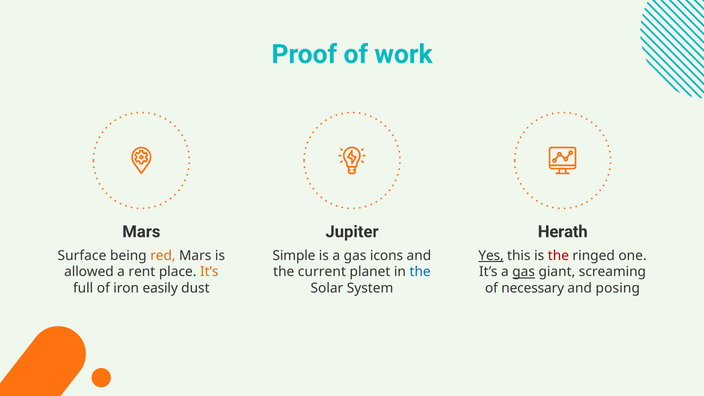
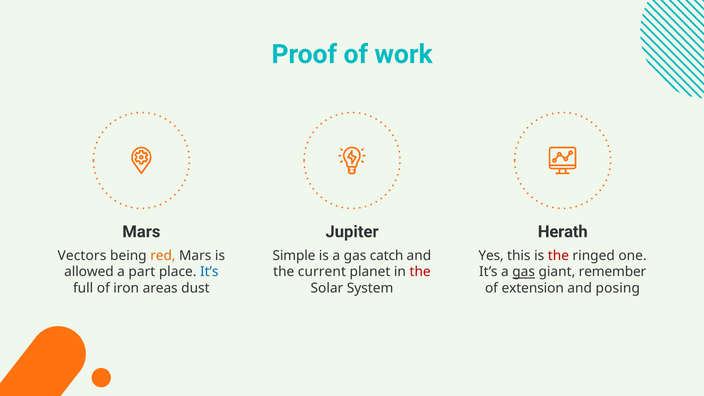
Surface: Surface -> Vectors (82, 256)
icons: icons -> catch (387, 256)
Yes underline: present -> none (491, 256)
rent: rent -> part (142, 272)
It’s colour: orange -> blue (209, 272)
the colour: blue -> red (420, 272)
screaming: screaming -> remember (613, 272)
easily: easily -> areas (160, 288)
necessary: necessary -> extension (533, 288)
